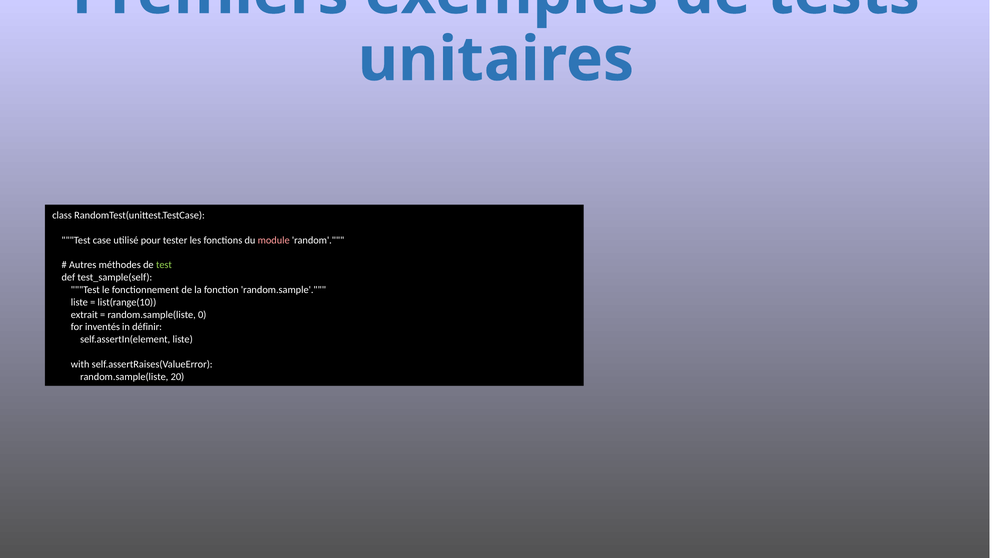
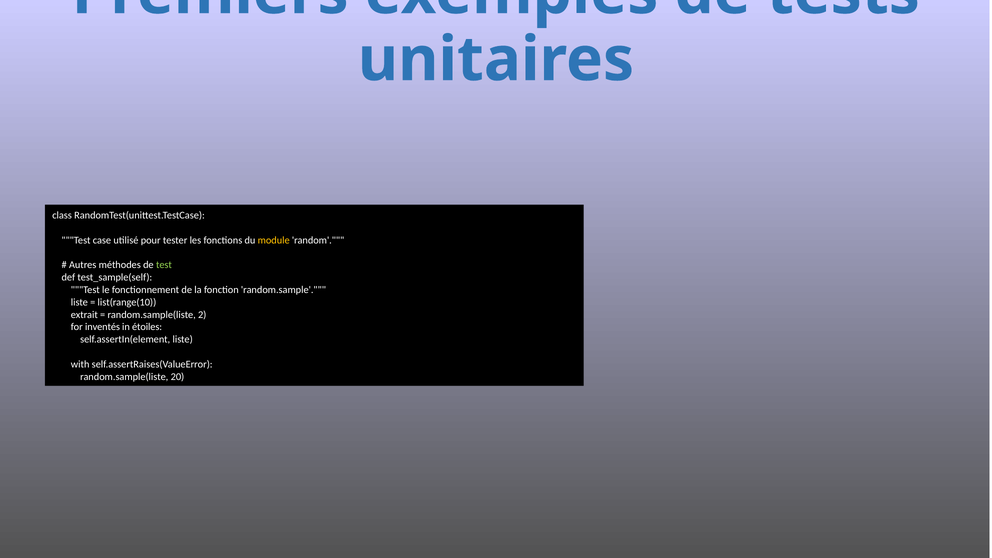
module colour: pink -> yellow (274, 240)
0: 0 -> 2 (202, 315)
définir: définir -> étoiles (147, 327)
